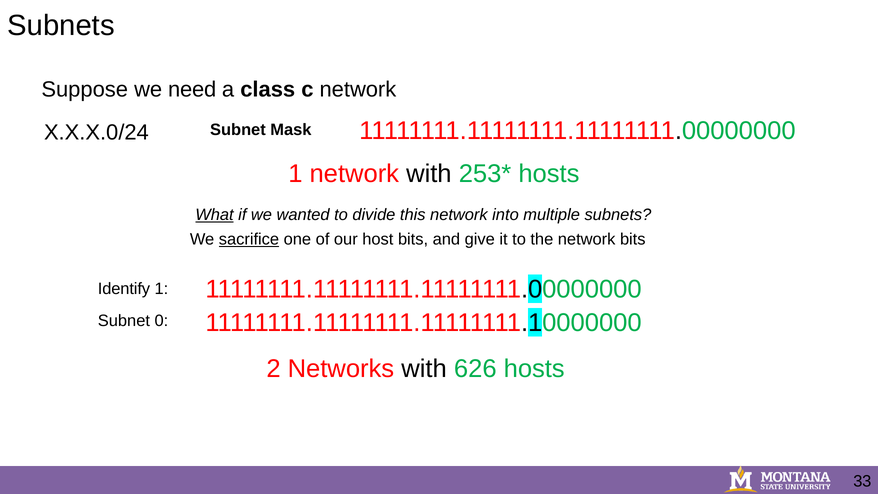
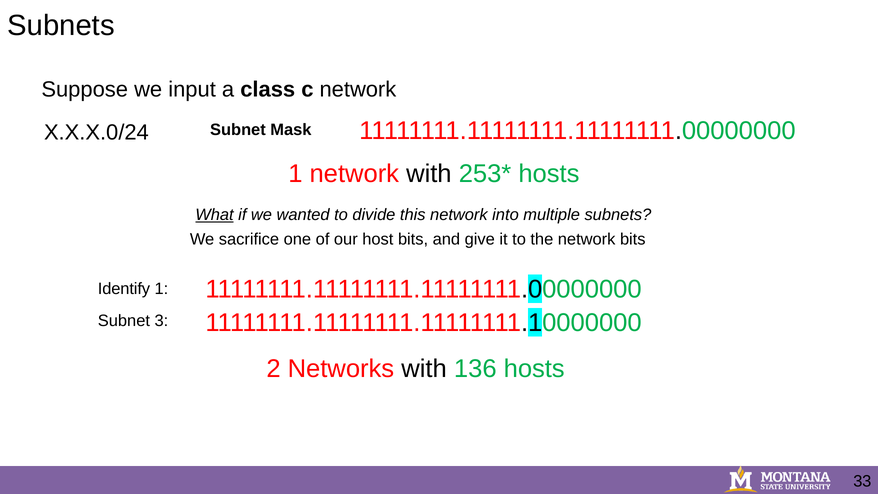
need: need -> input (192, 89)
sacrifice underline: present -> none (249, 239)
0: 0 -> 3 (161, 321)
626: 626 -> 136 (475, 368)
